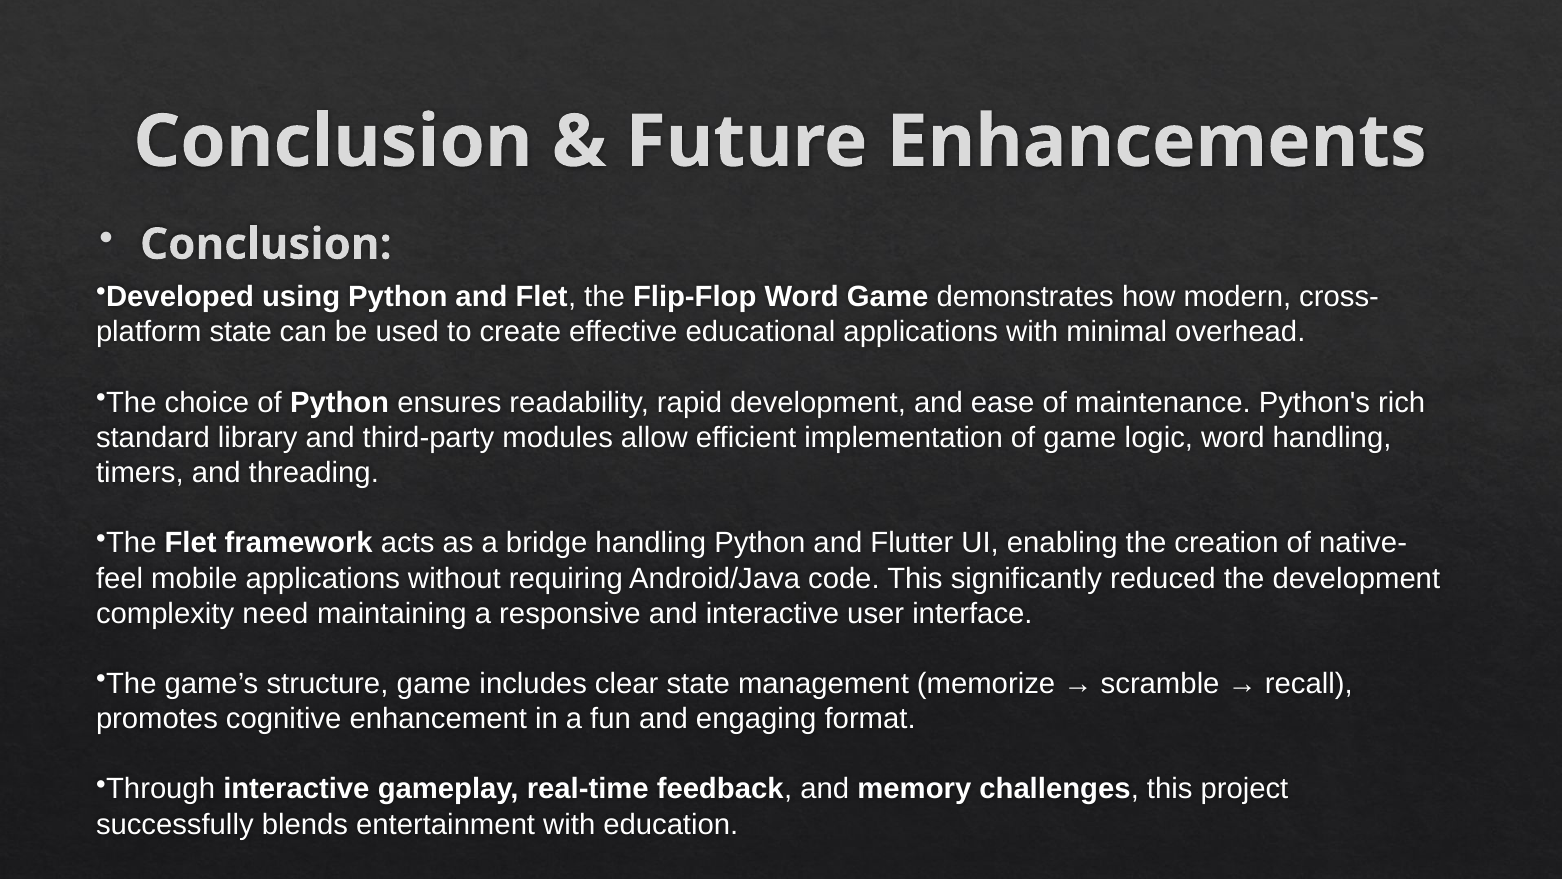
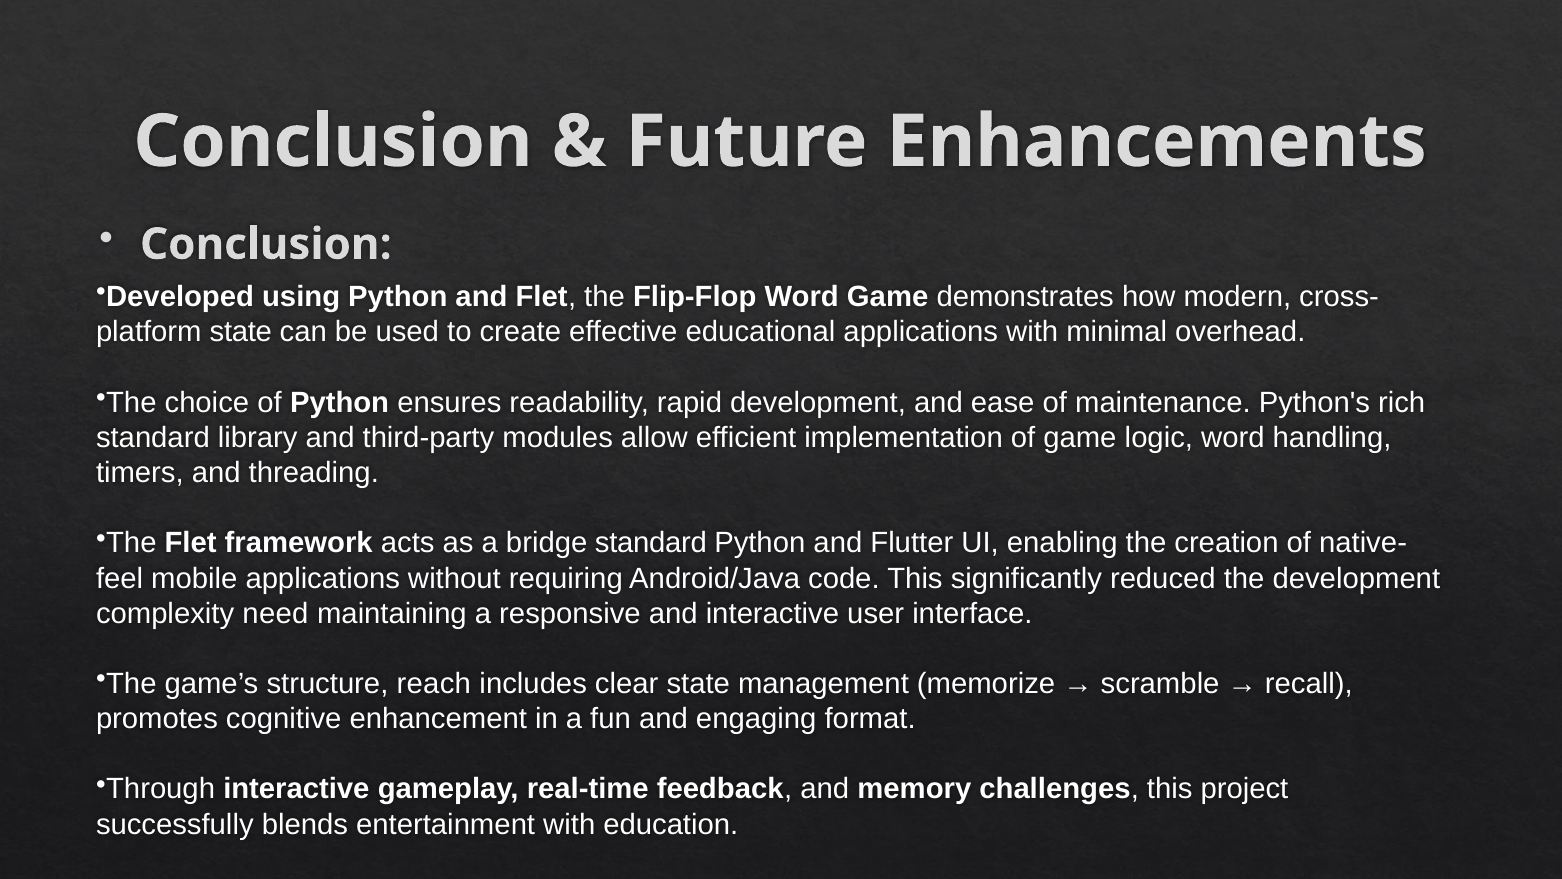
bridge handling: handling -> standard (651, 543)
structure game: game -> reach (434, 684)
